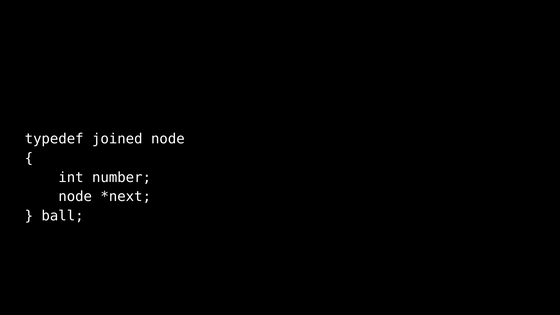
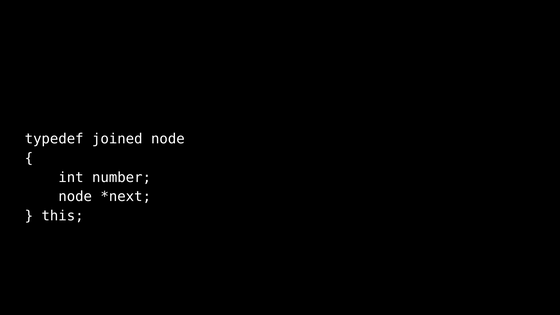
ball: ball -> this (63, 216)
